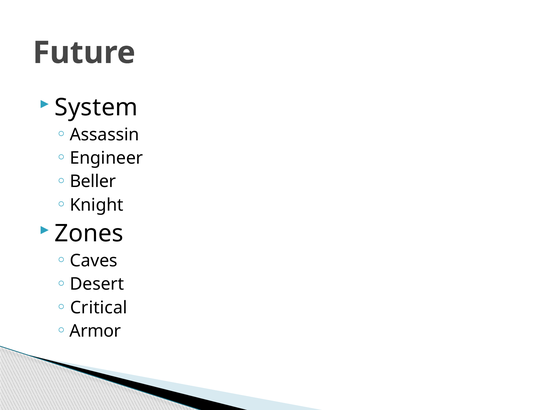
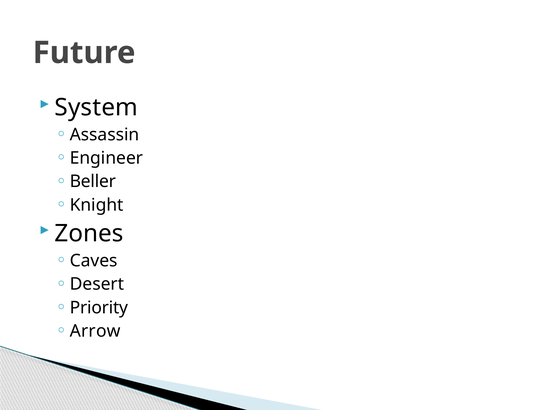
Critical: Critical -> Priority (99, 307)
Armor: Armor -> Arrow (95, 331)
